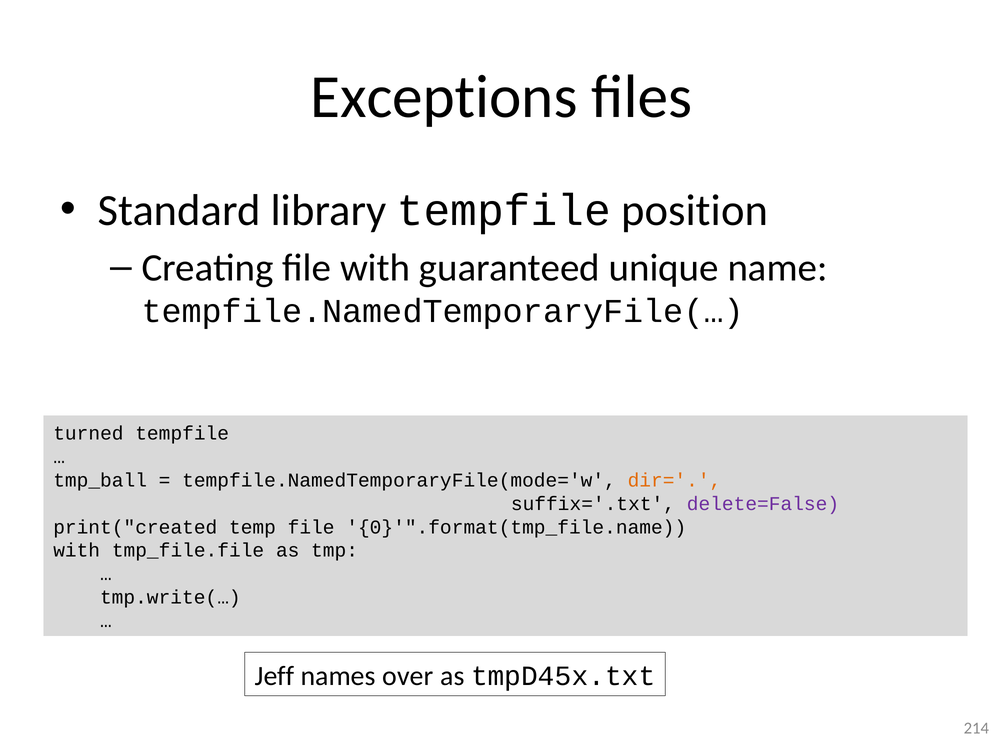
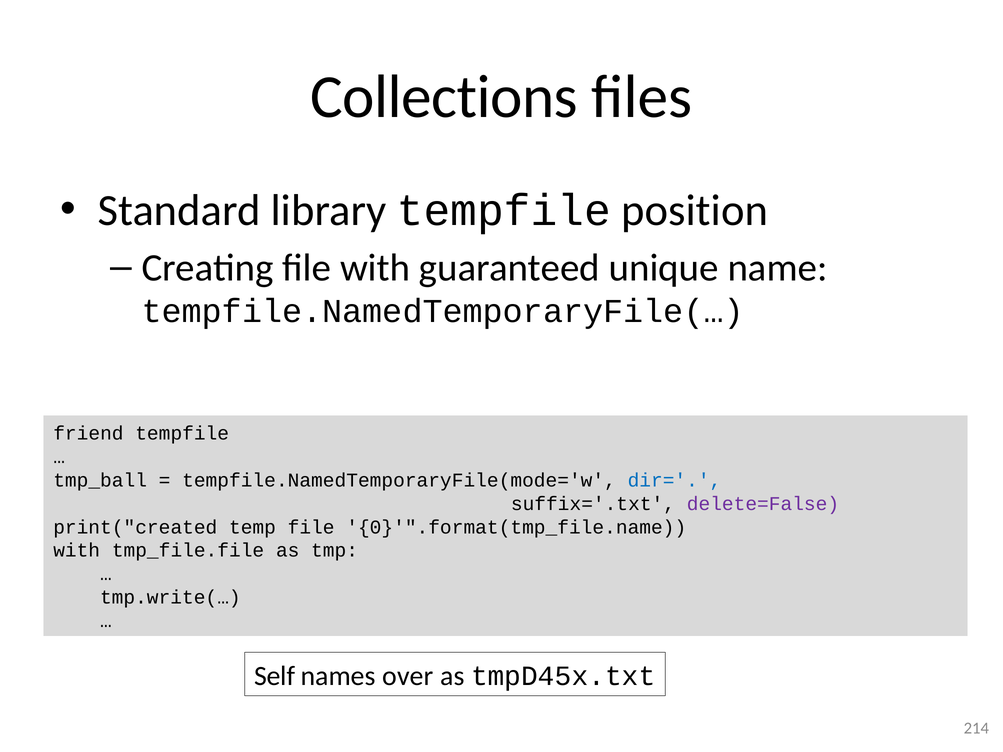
Exceptions: Exceptions -> Collections (444, 97)
turned: turned -> friend (88, 434)
dir= colour: orange -> blue (674, 480)
Jeff: Jeff -> Self (275, 676)
